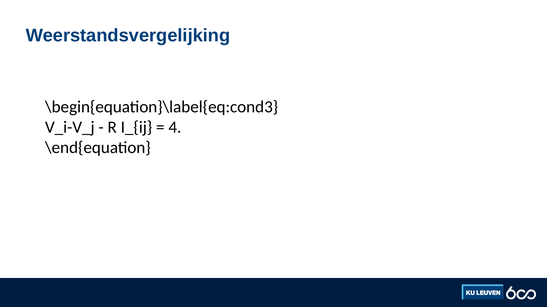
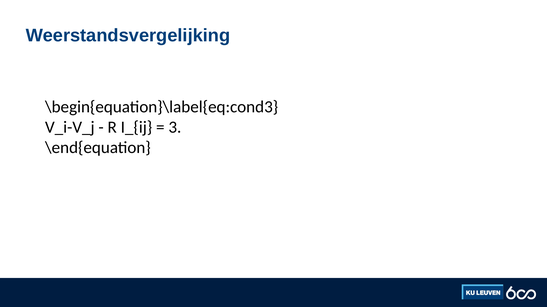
4: 4 -> 3 (175, 127)
